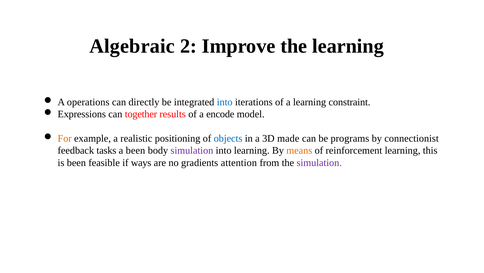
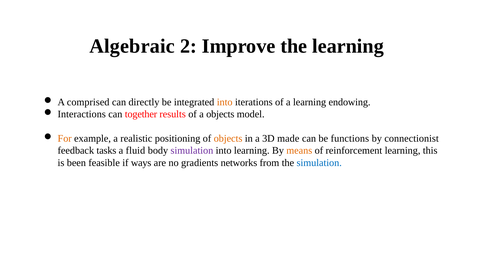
operations: operations -> comprised (88, 102)
into colour: blue -> orange (225, 102)
constraint: constraint -> endowing (350, 102)
Expressions: Expressions -> Interactions (82, 114)
a encode: encode -> objects (220, 114)
objects colour: blue -> orange (228, 138)
programs: programs -> functions (350, 138)
a been: been -> fluid (135, 150)
attention: attention -> networks (239, 162)
simulation colour: purple -> blue (319, 162)
